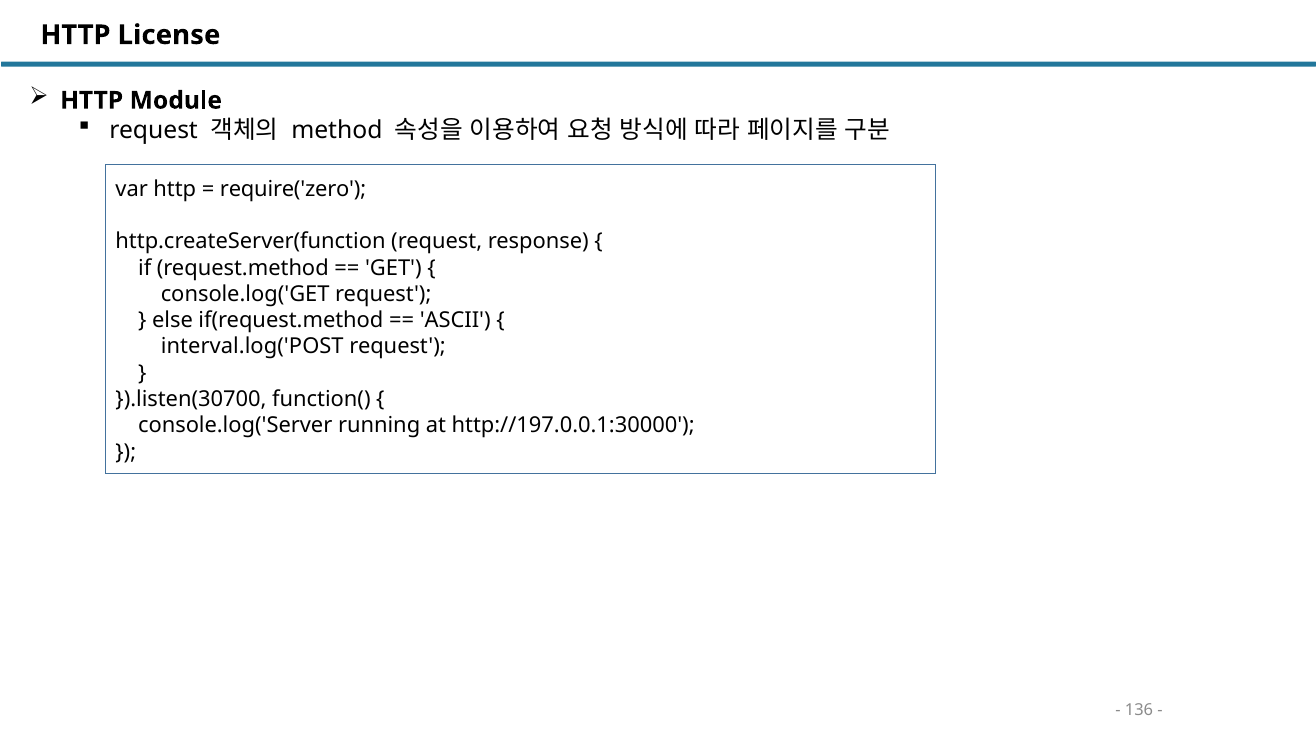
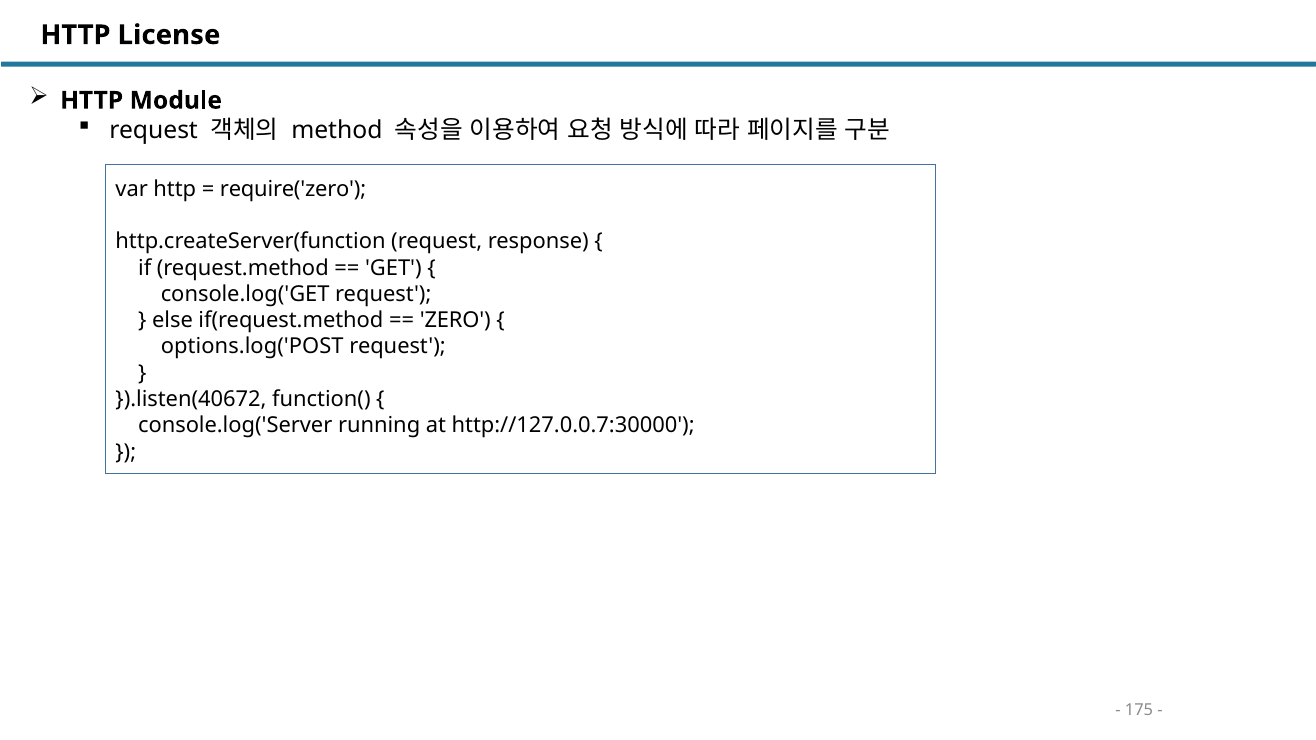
ASCII: ASCII -> ZERO (455, 321)
interval.log('POST: interval.log('POST -> options.log('POST (252, 347)
}).listen(30700: }).listen(30700 -> }).listen(40672 (191, 399)
http://197.0.0.1:30000: http://197.0.0.1:30000 -> http://127.0.0.7:30000 (573, 426)
136: 136 -> 175 (1139, 710)
